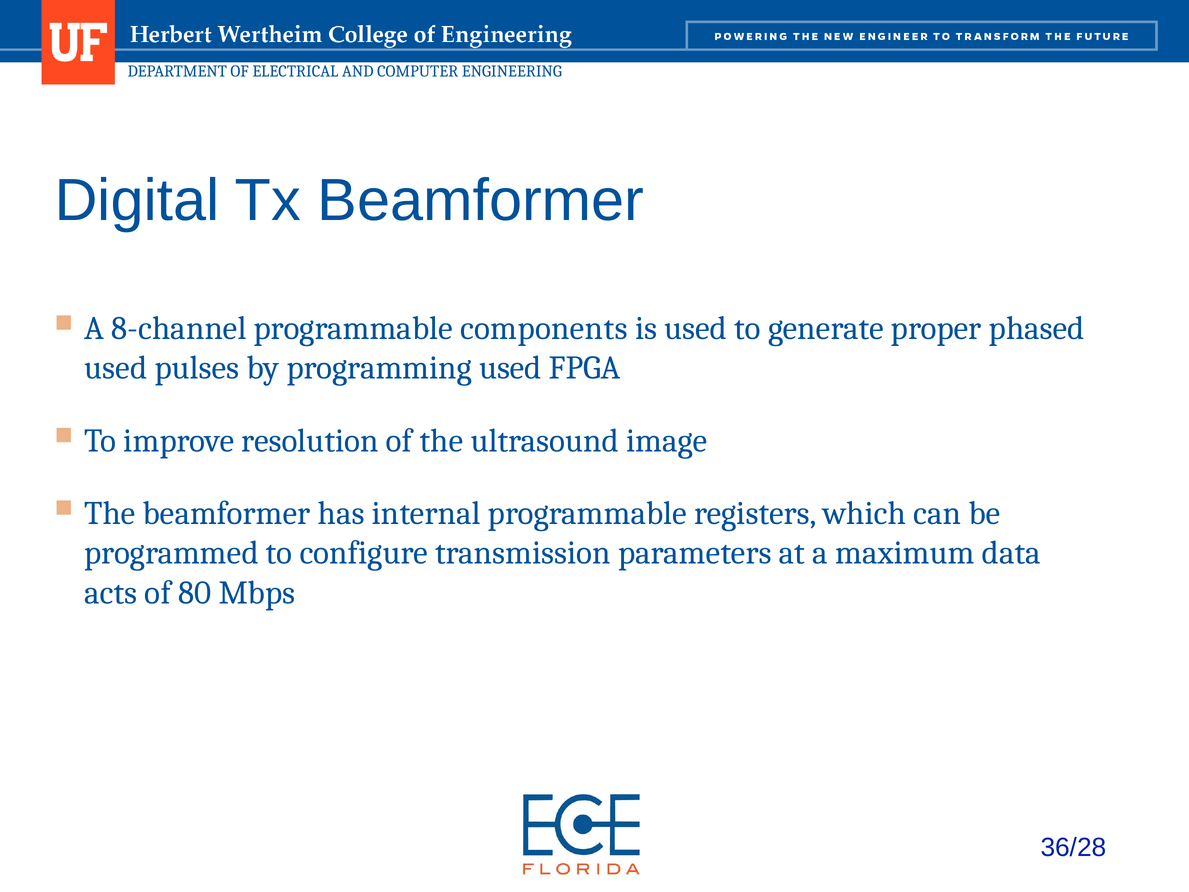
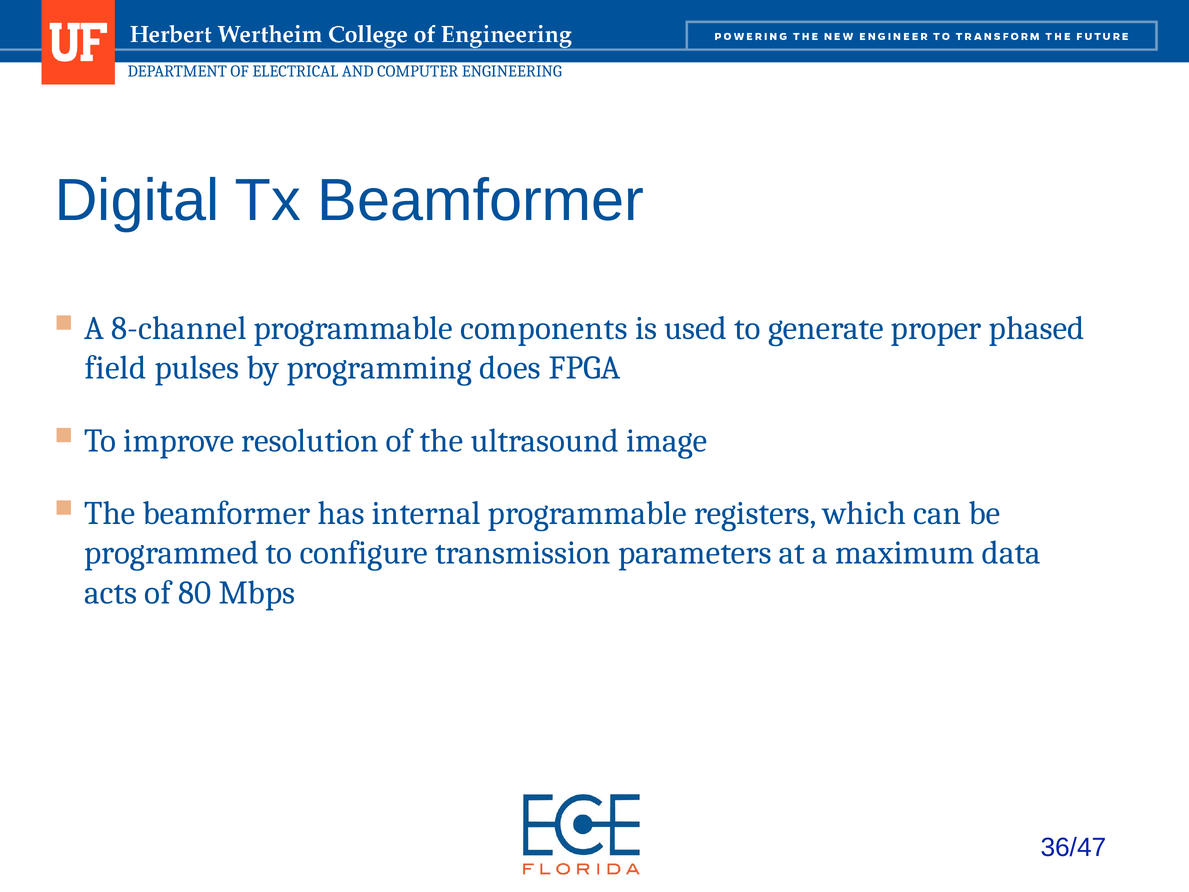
used: used -> field (116, 368)
programming used: used -> does (510, 368)
36/28: 36/28 -> 36/47 (1074, 847)
